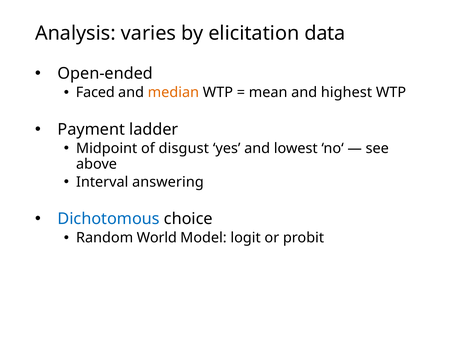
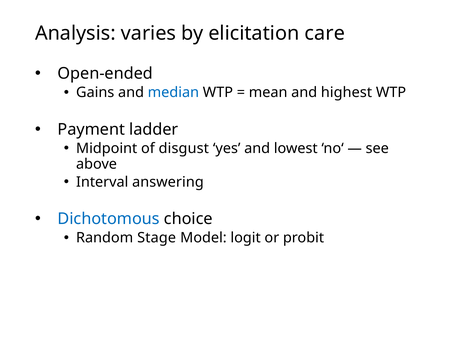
data: data -> care (325, 33)
Faced: Faced -> Gains (95, 93)
median colour: orange -> blue (173, 93)
World: World -> Stage (157, 238)
